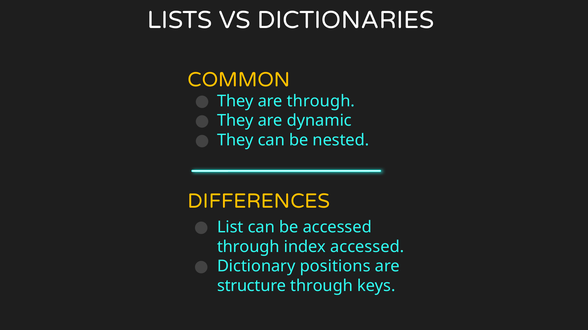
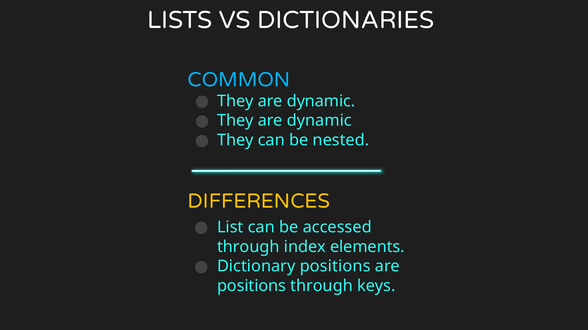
COMMON colour: yellow -> light blue (239, 80)
through: through -> dynamic (321, 101)
index accessed: accessed -> elements (367, 247)
structure: structure -> positions (252, 286)
